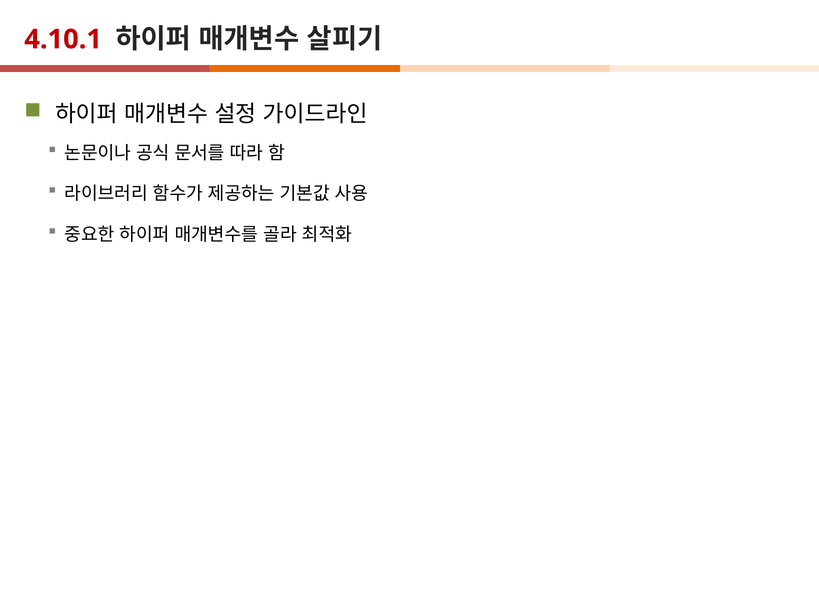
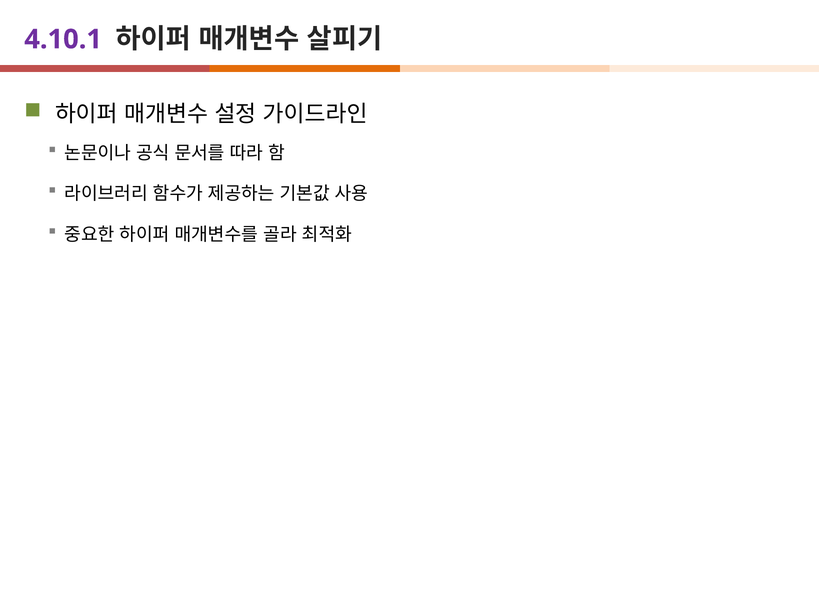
4.10.1 colour: red -> purple (63, 39)
